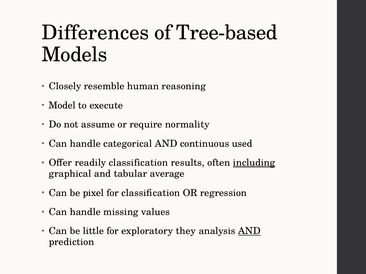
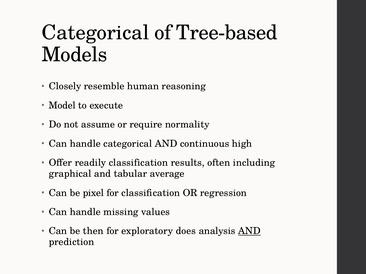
Differences: Differences -> Categorical (95, 33)
used: used -> high (242, 144)
including underline: present -> none (254, 163)
little: little -> then (93, 231)
they: they -> does (186, 231)
